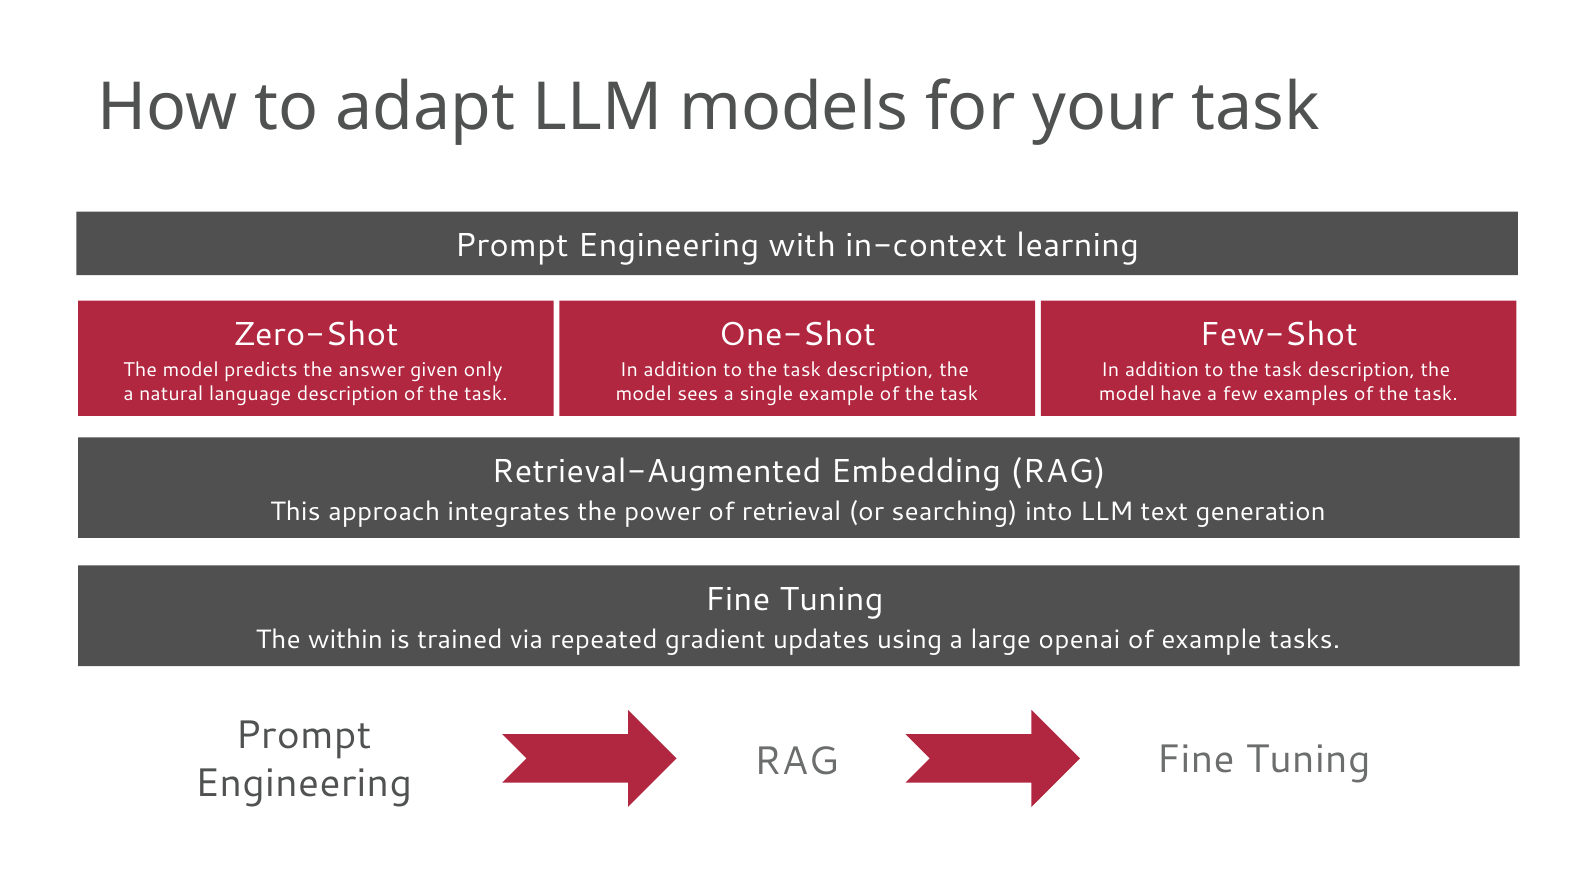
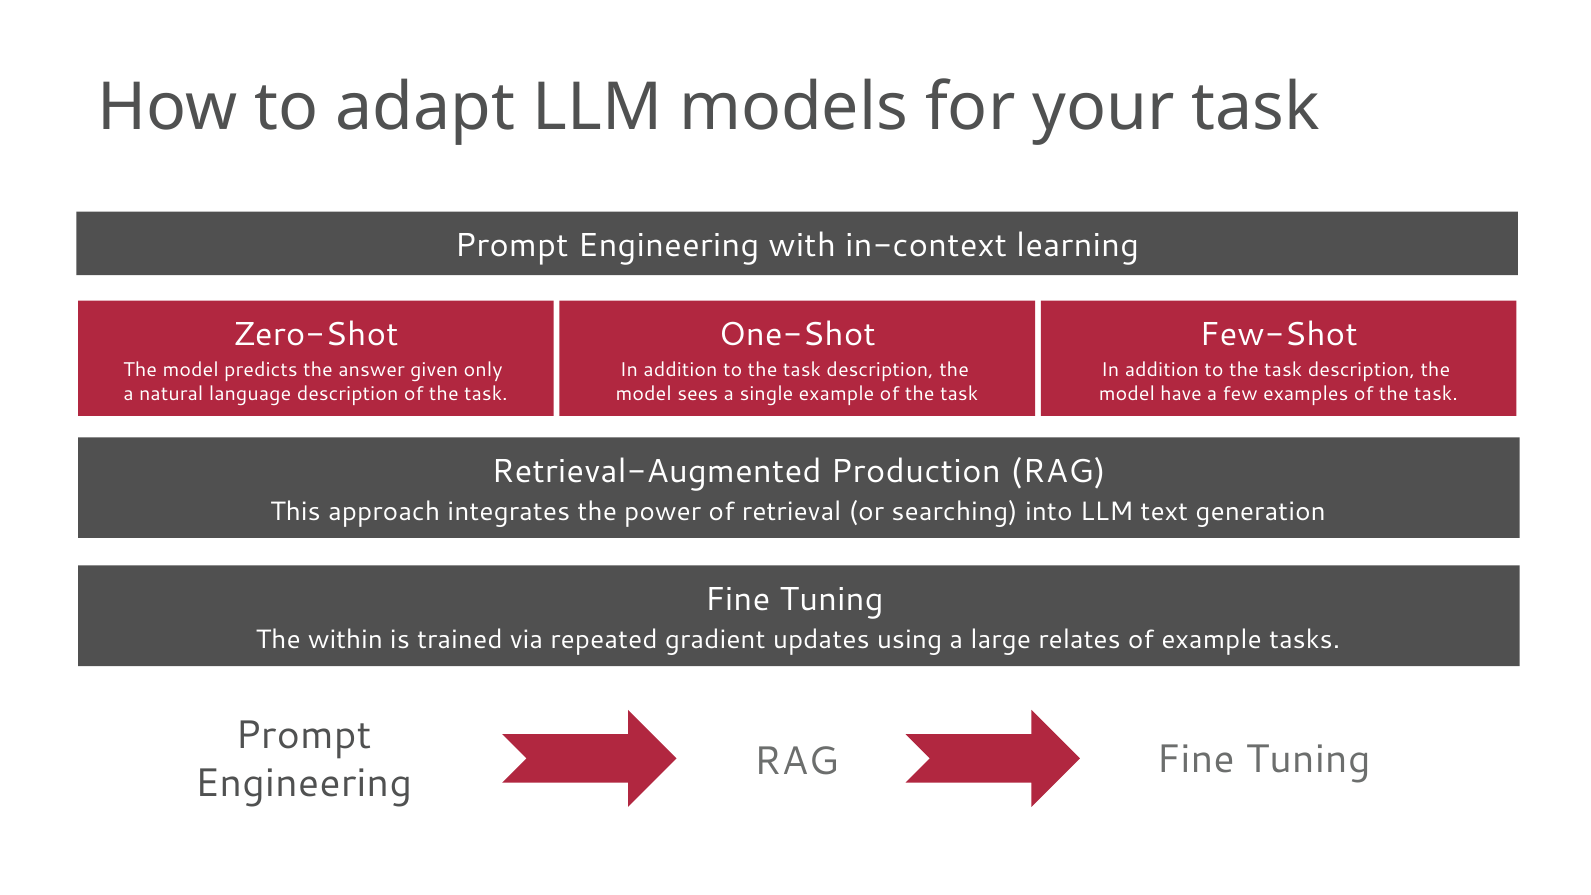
Embedding: Embedding -> Production (916, 471)
openai: openai -> relates (1080, 640)
